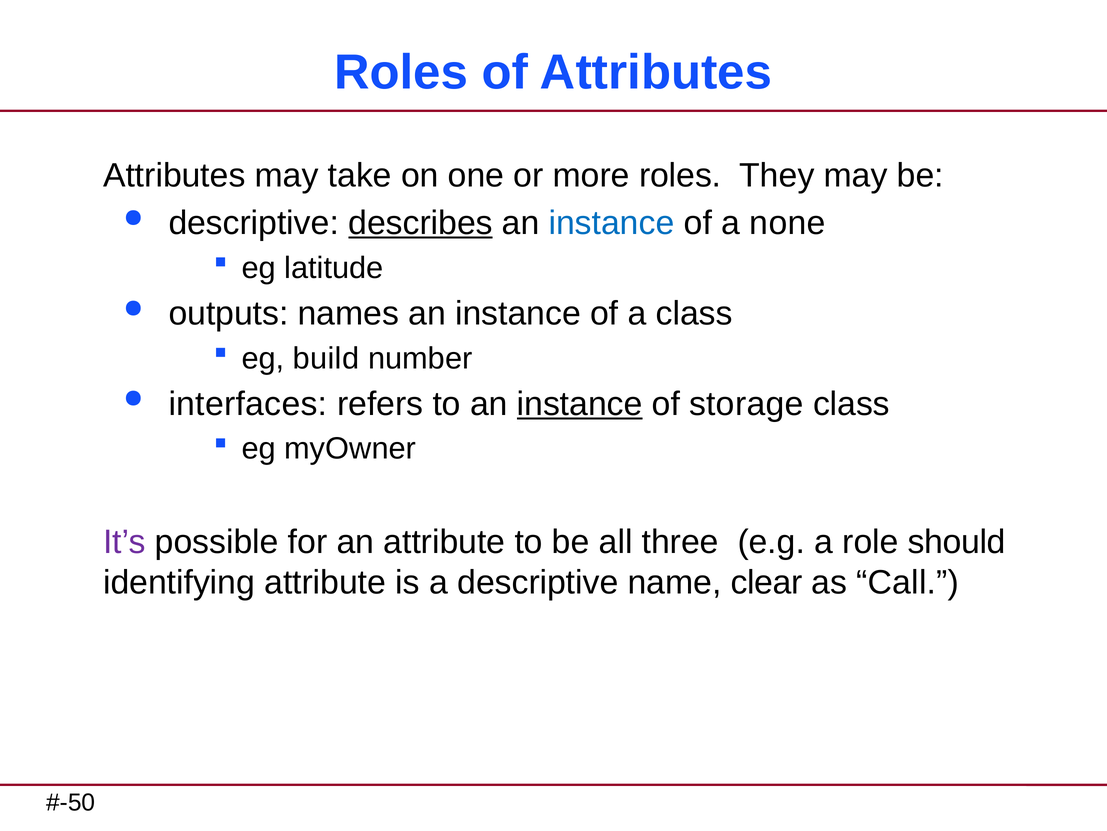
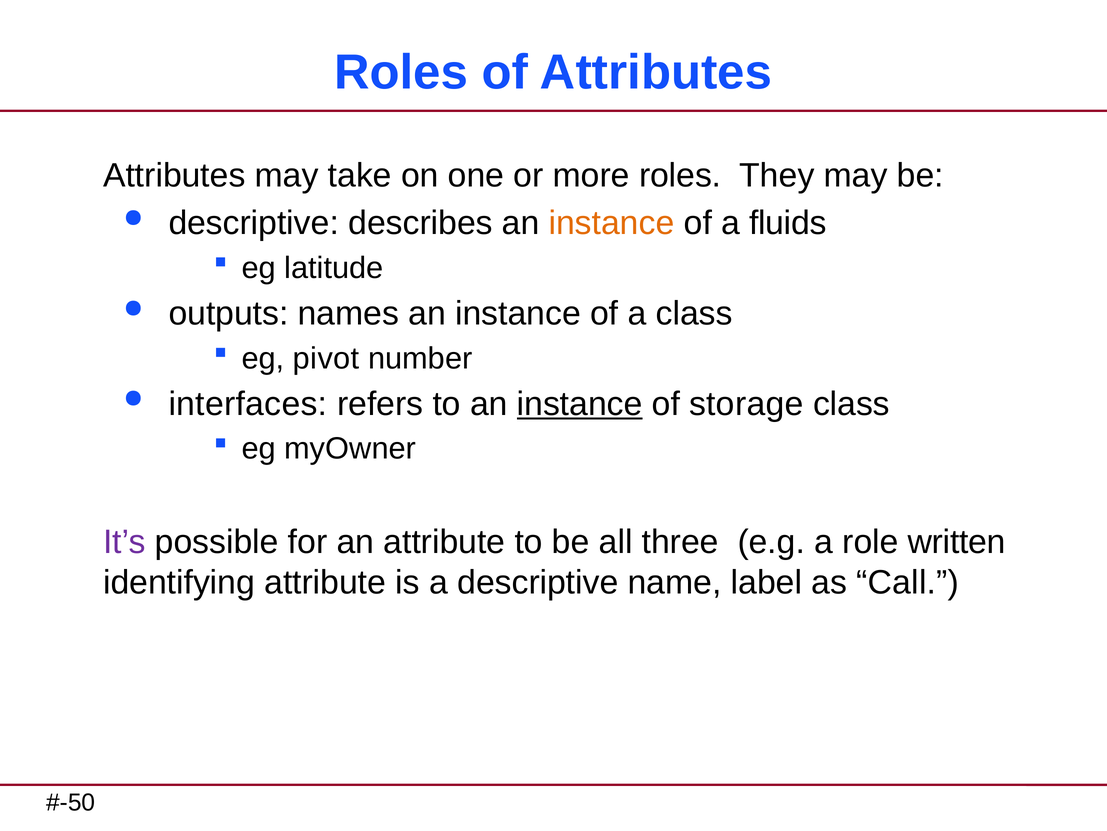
describes underline: present -> none (421, 223)
instance colour: blue -> orange (612, 223)
none: none -> fluids (788, 223)
build: build -> pivot (326, 358)
should: should -> written (957, 541)
clear: clear -> label (766, 582)
